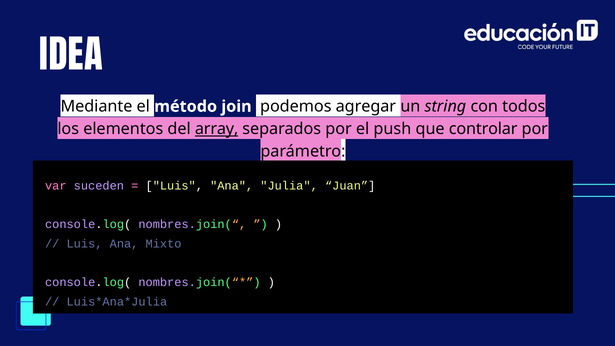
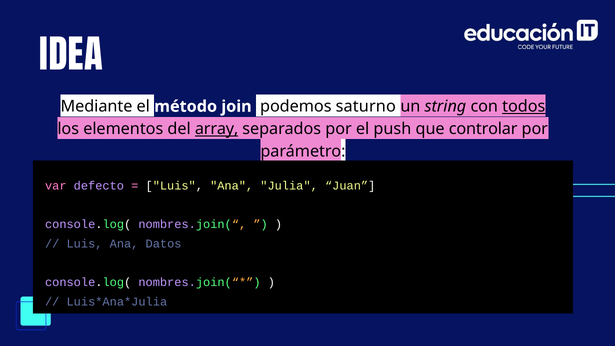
agregar: agregar -> saturno (366, 106)
todos underline: none -> present (524, 106)
suceden: suceden -> defecto (99, 186)
Mixto: Mixto -> Datos (164, 244)
